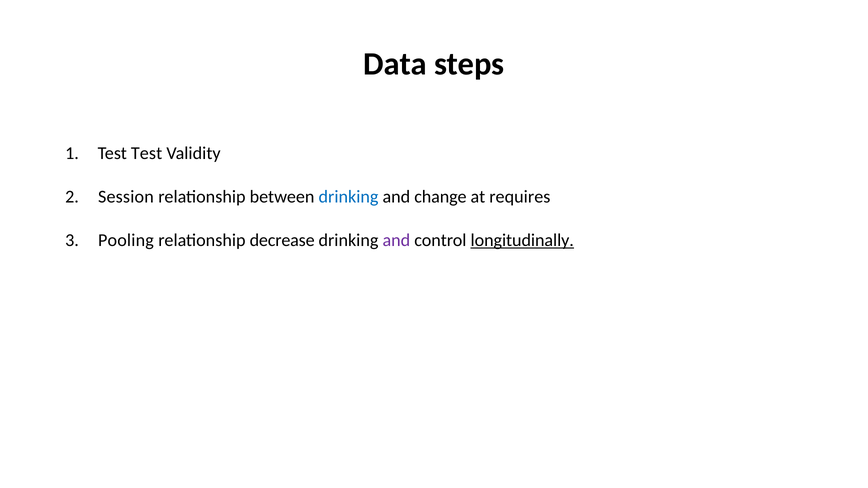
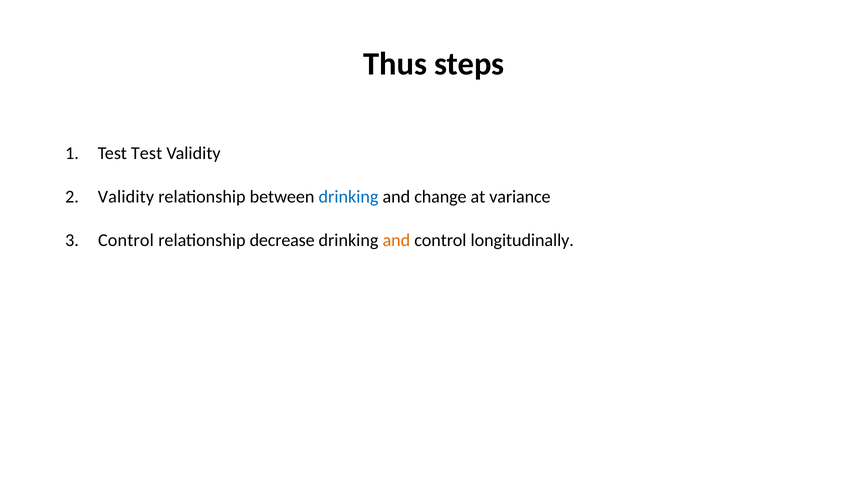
Data: Data -> Thus (395, 64)
Session: Session -> Validity (126, 197)
requires: requires -> variance (520, 197)
Pooling: Pooling -> Control (126, 240)
and colour: purple -> orange (396, 240)
longitudinally underline: present -> none (522, 240)
